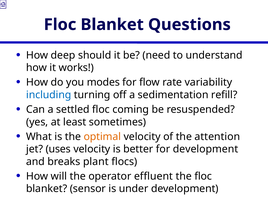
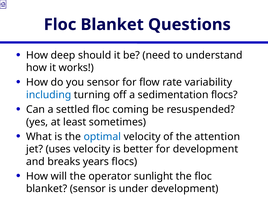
you modes: modes -> sensor (103, 82)
sedimentation refill: refill -> flocs (224, 95)
optimal colour: orange -> blue (102, 137)
plant: plant -> years (96, 162)
effluent: effluent -> sunlight (154, 176)
